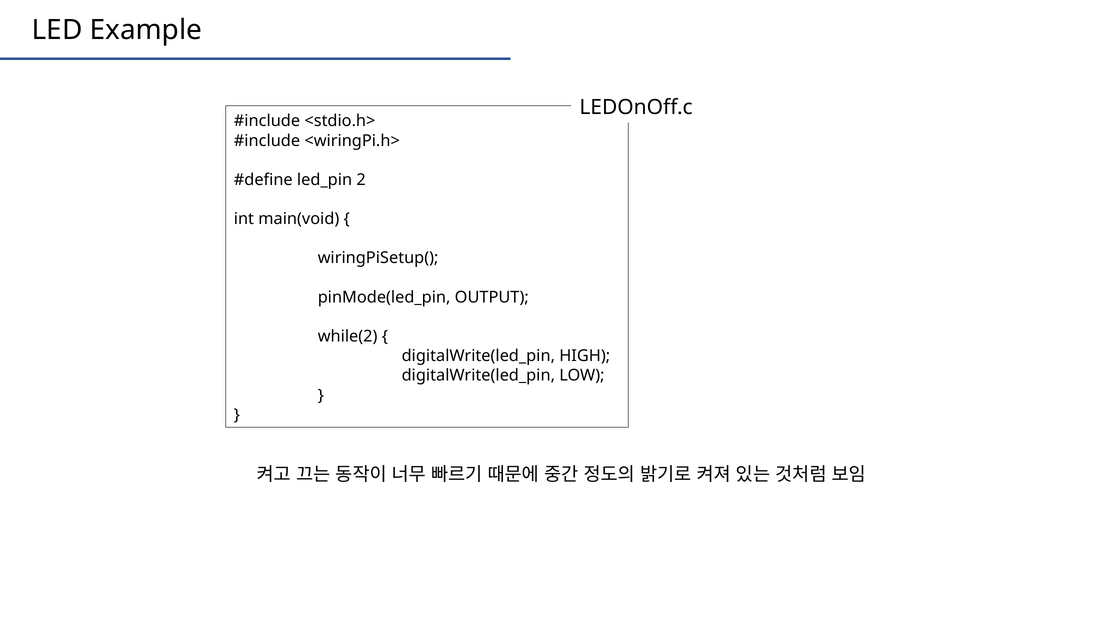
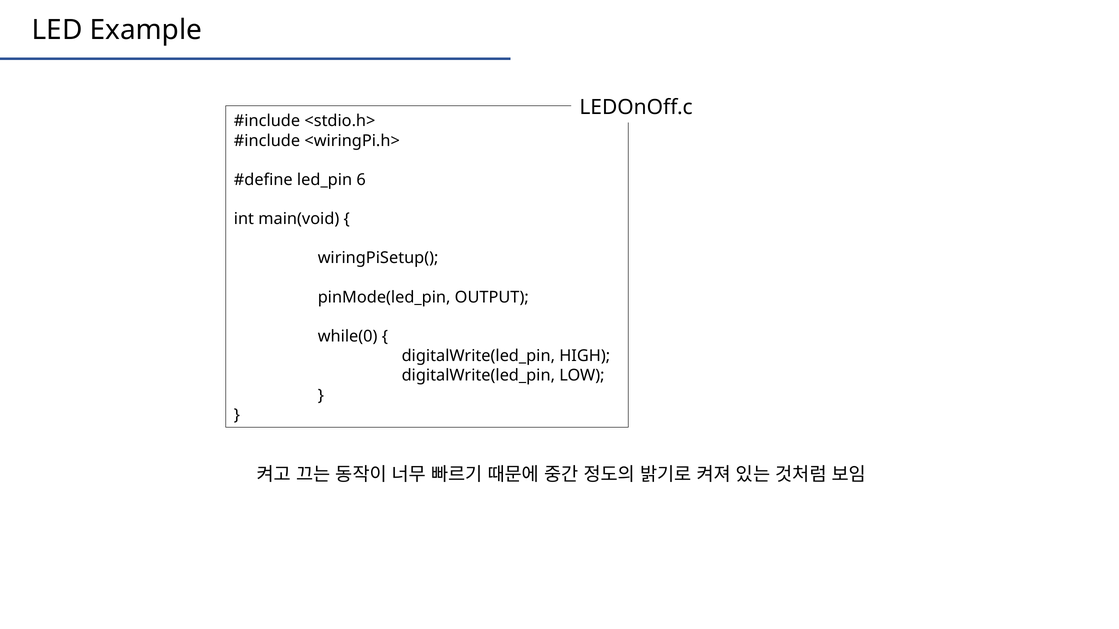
2: 2 -> 6 (361, 180)
while(2: while(2 -> while(0 (348, 337)
